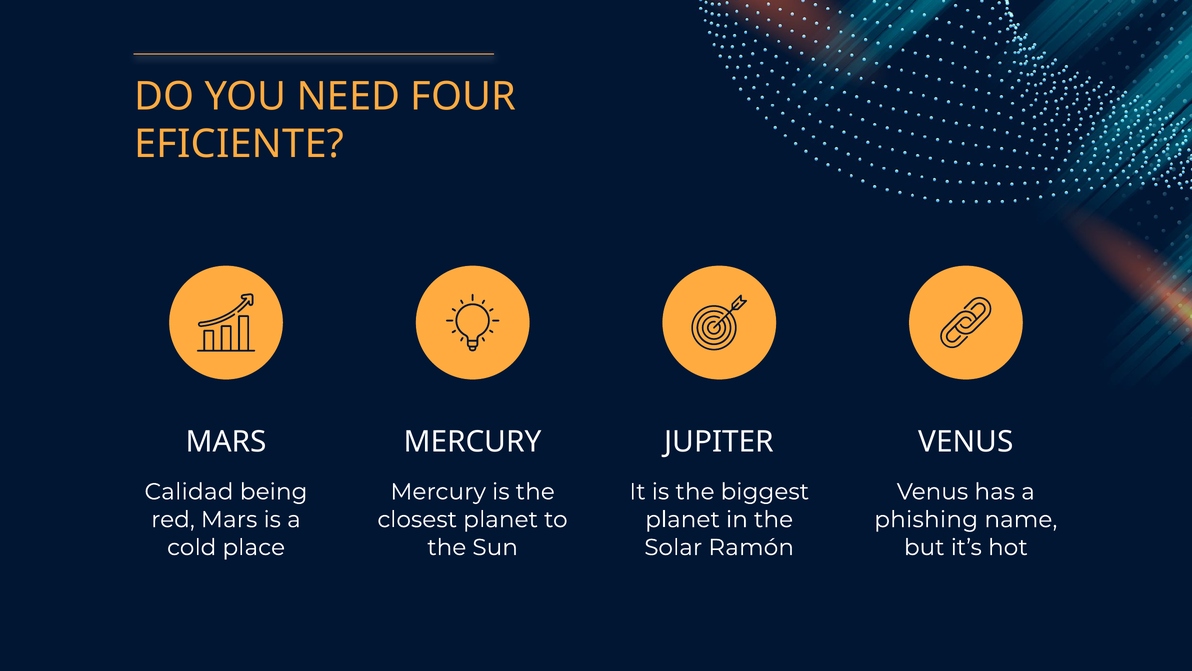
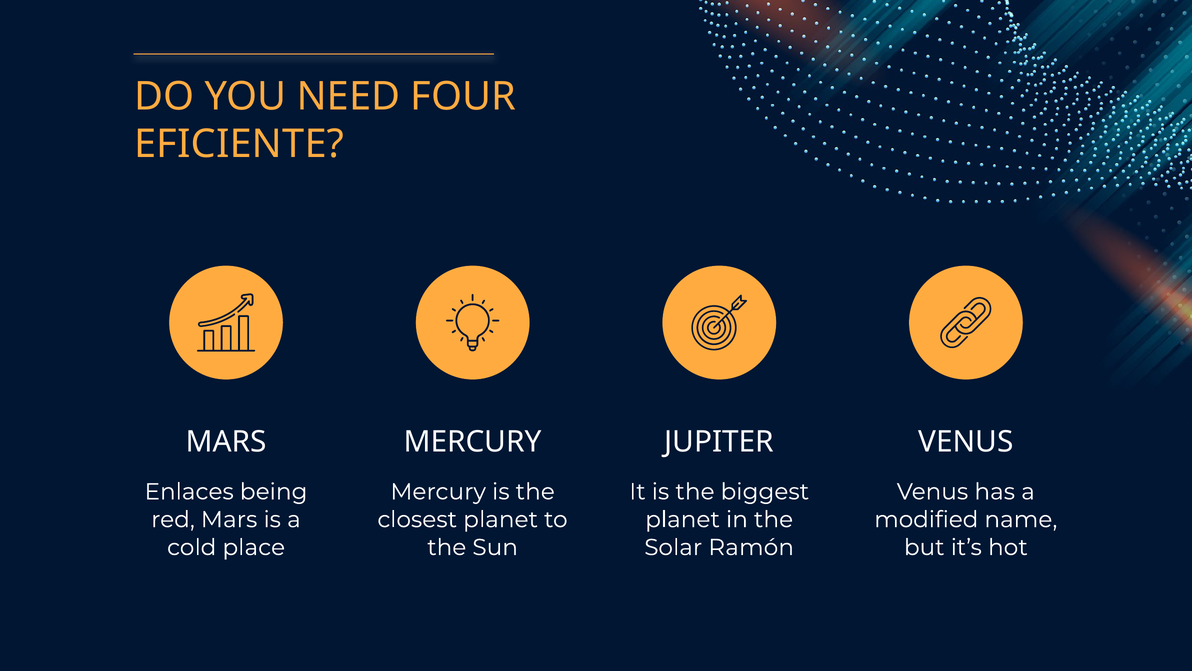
Calidad: Calidad -> Enlaces (189, 491)
phishing: phishing -> modified (926, 519)
